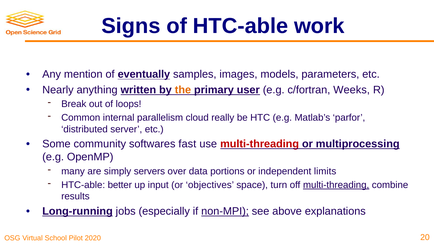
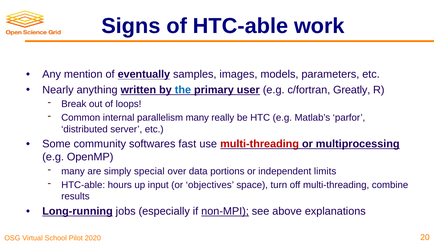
the colour: orange -> blue (183, 90)
Weeks: Weeks -> Greatly (352, 90)
parallelism cloud: cloud -> many (197, 118)
servers: servers -> special (149, 171)
better: better -> hours (120, 185)
multi-threading underline: present -> none (336, 185)
